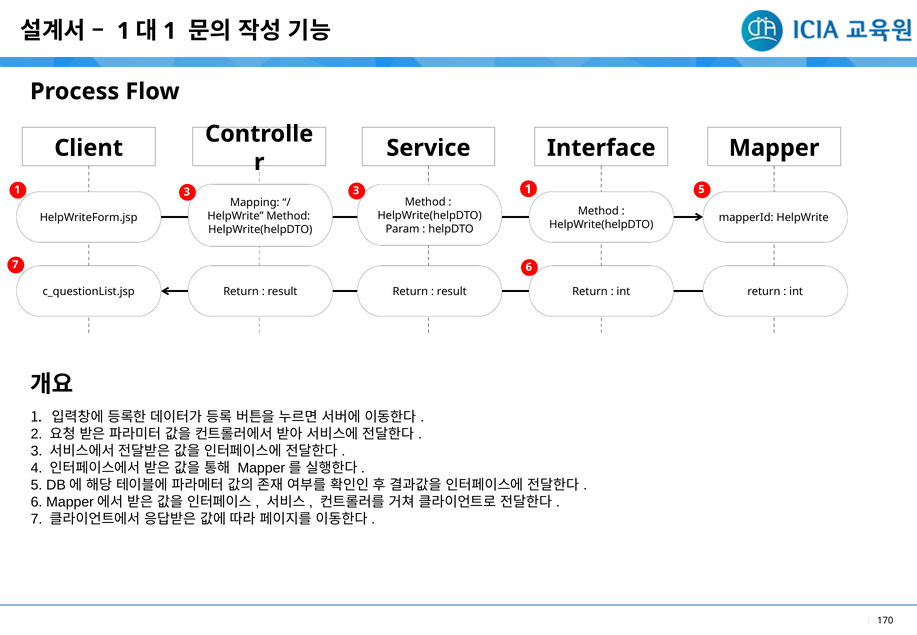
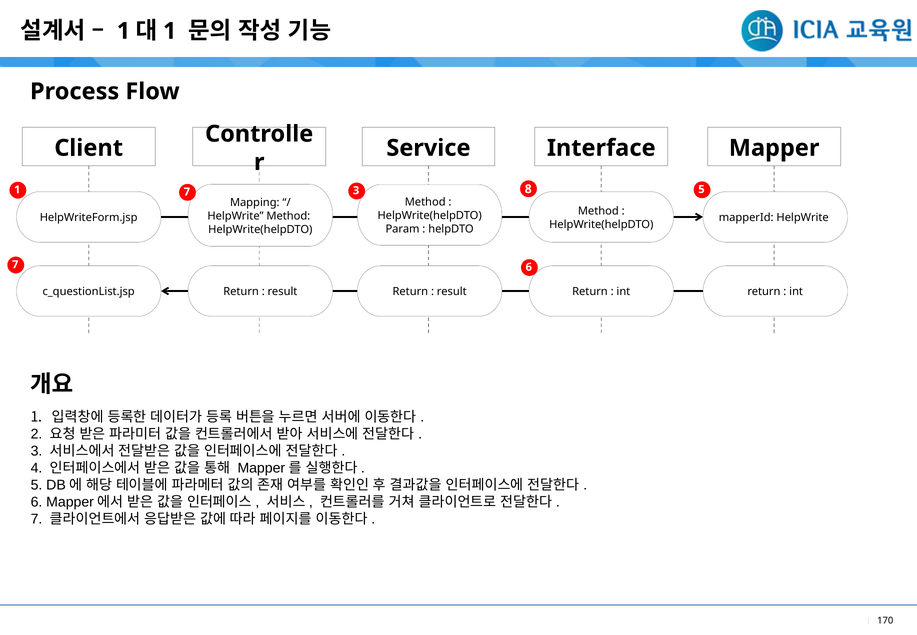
1 3: 3 -> 7 (187, 192)
3 1: 1 -> 8 (528, 189)
